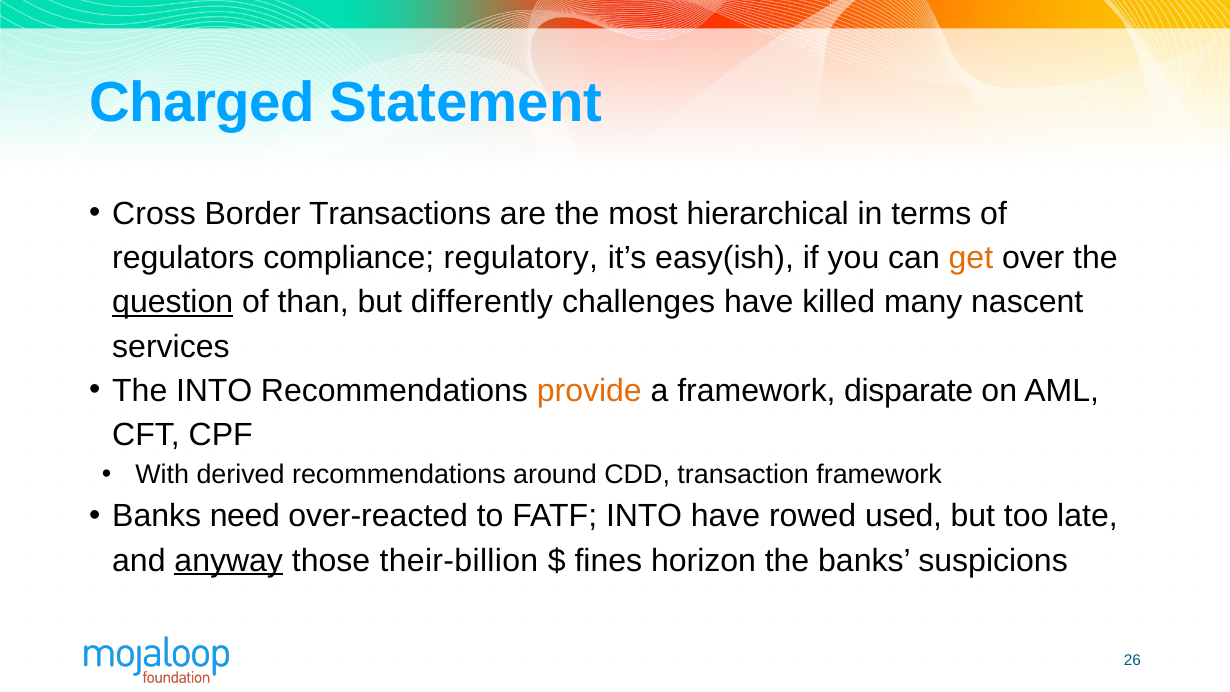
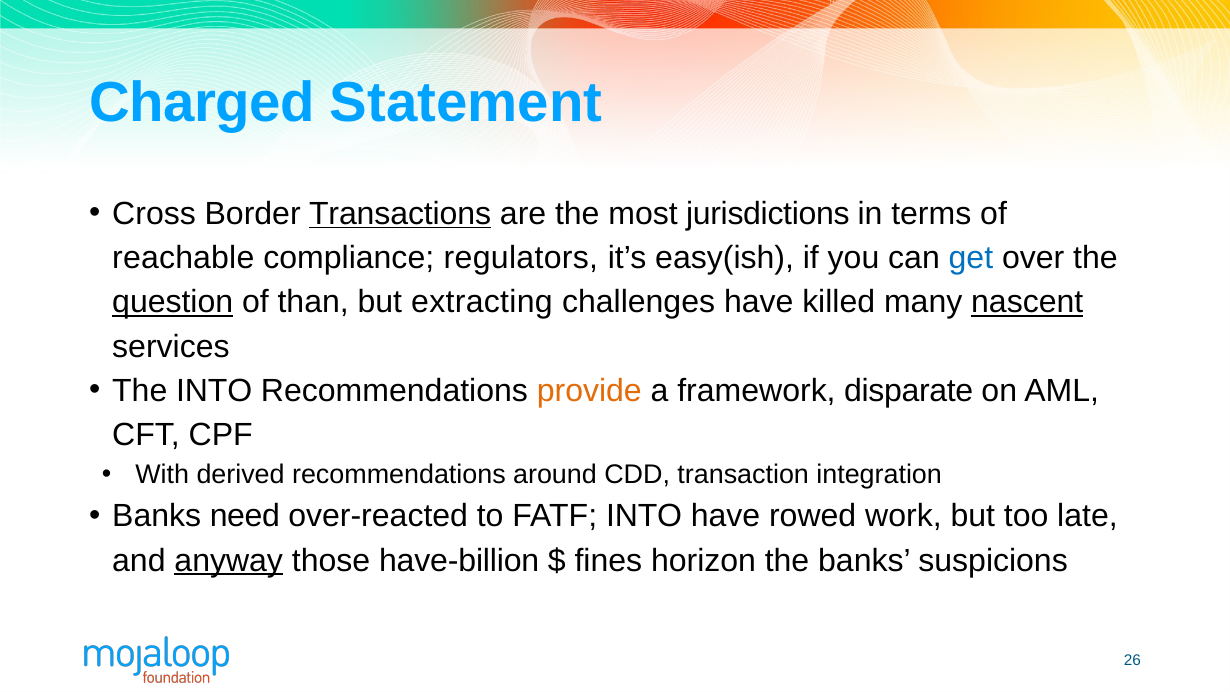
Transactions underline: none -> present (400, 214)
hierarchical: hierarchical -> jurisdictions (768, 214)
regulators: regulators -> reachable (183, 258)
regulatory: regulatory -> regulators (521, 258)
get colour: orange -> blue (971, 258)
differently: differently -> extracting (482, 302)
nascent underline: none -> present (1027, 302)
transaction framework: framework -> integration (879, 475)
used: used -> work (903, 516)
their-billion: their-billion -> have-billion (459, 560)
